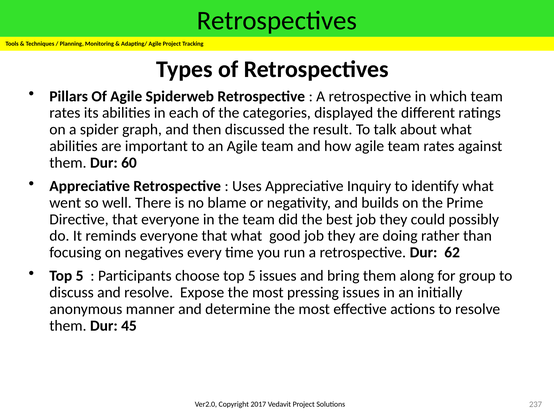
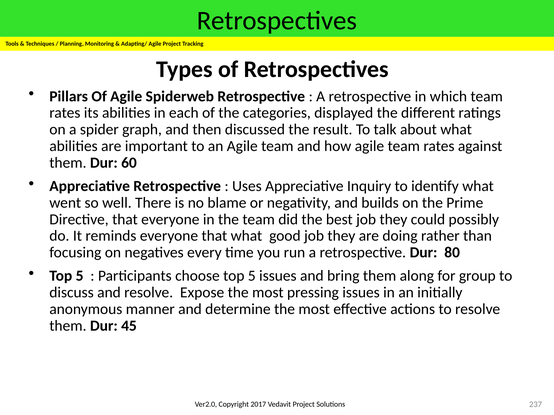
62: 62 -> 80 (452, 253)
